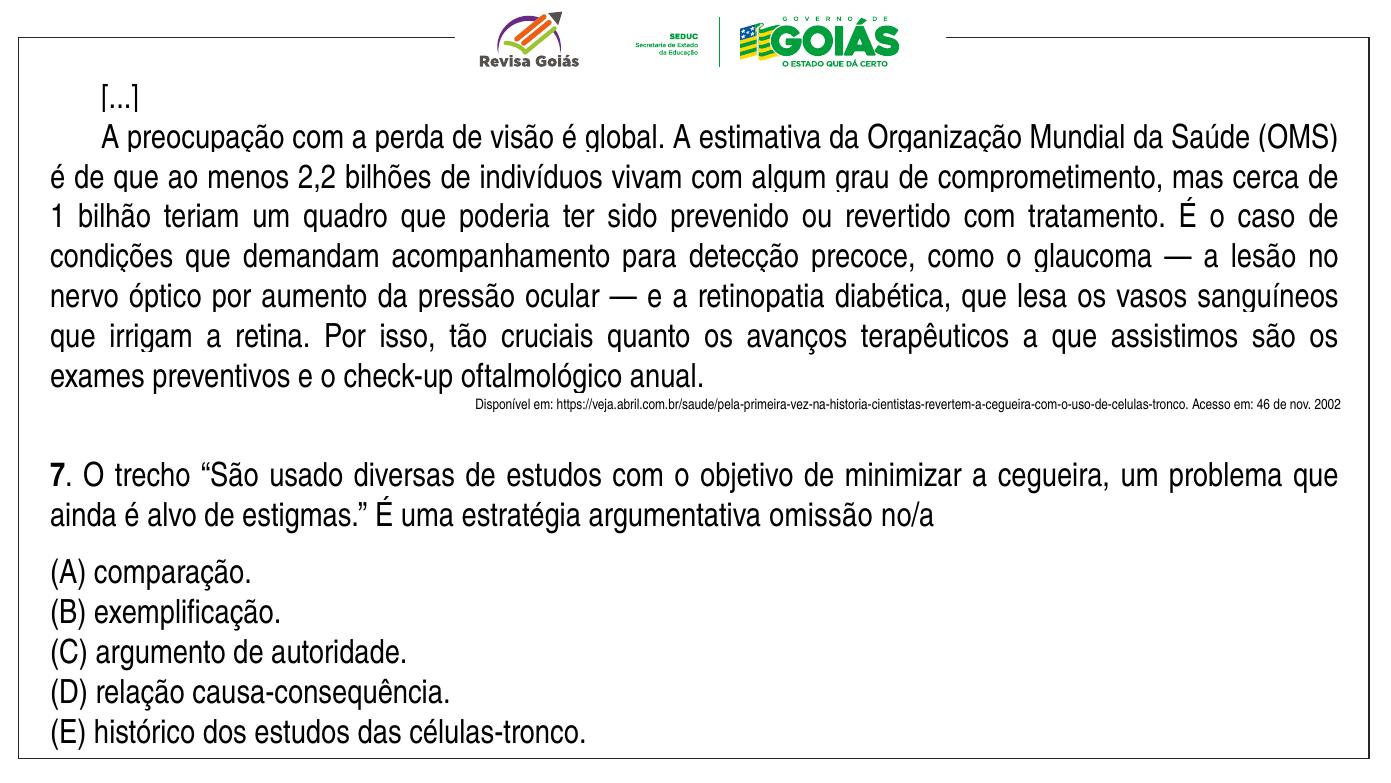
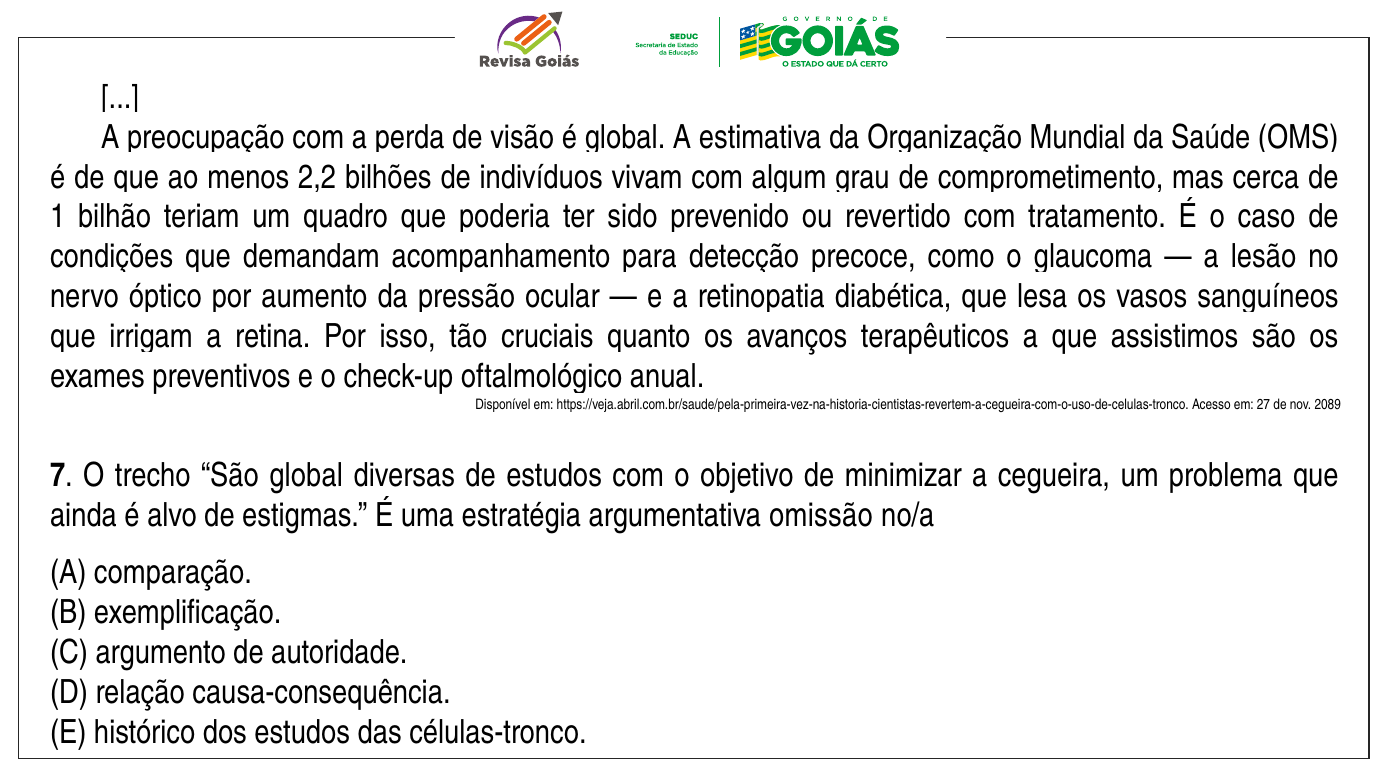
46: 46 -> 27 (1263, 404)
2002: 2002 -> 2089 (1328, 404)
São usado: usado -> global (306, 475)
